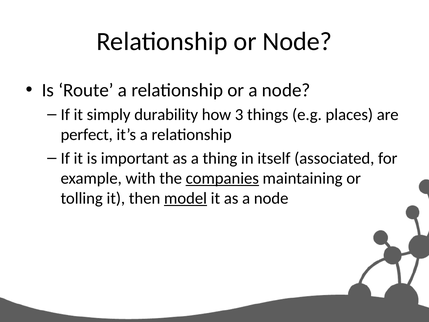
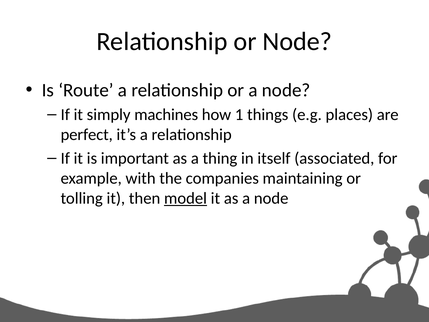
durability: durability -> machines (166, 115)
3: 3 -> 1 (239, 115)
companies underline: present -> none (222, 178)
